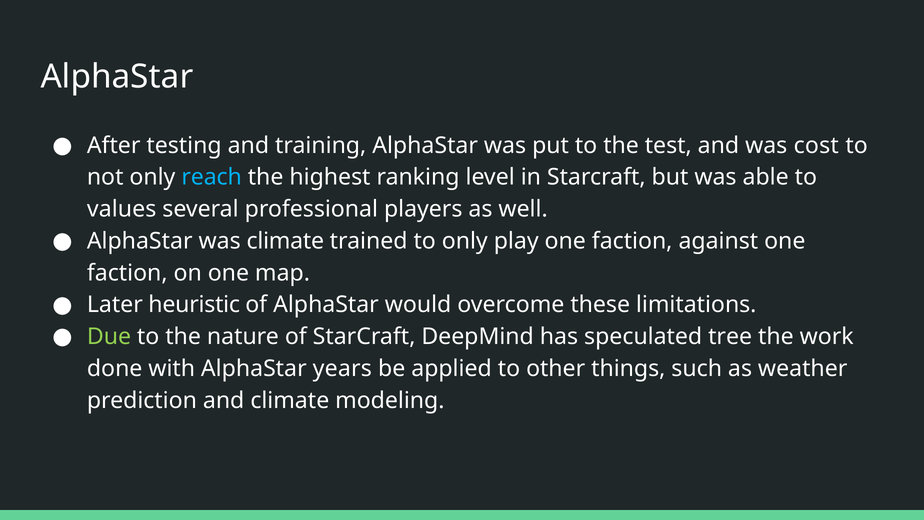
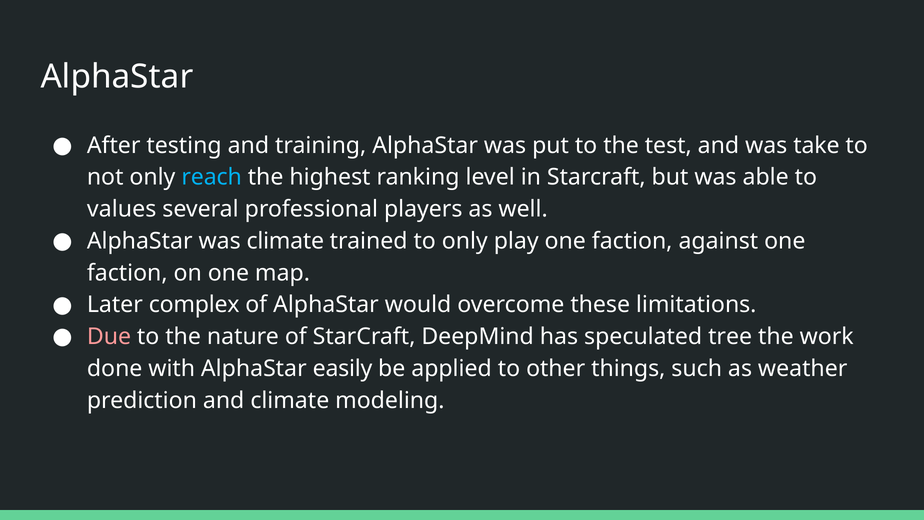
cost: cost -> take (816, 145)
heuristic: heuristic -> complex (194, 305)
Due colour: light green -> pink (109, 337)
years: years -> easily (343, 368)
